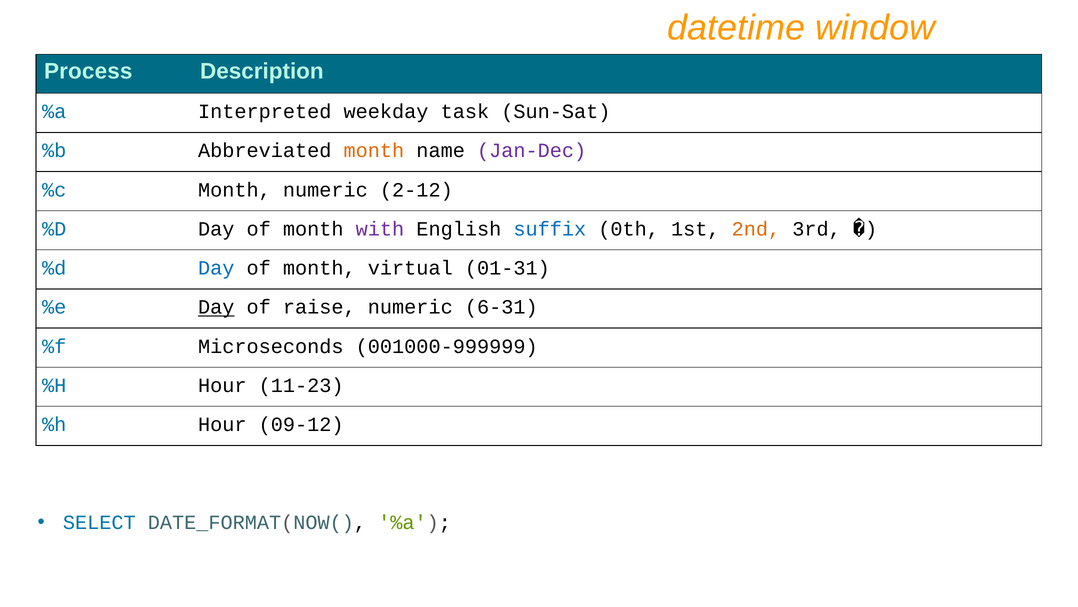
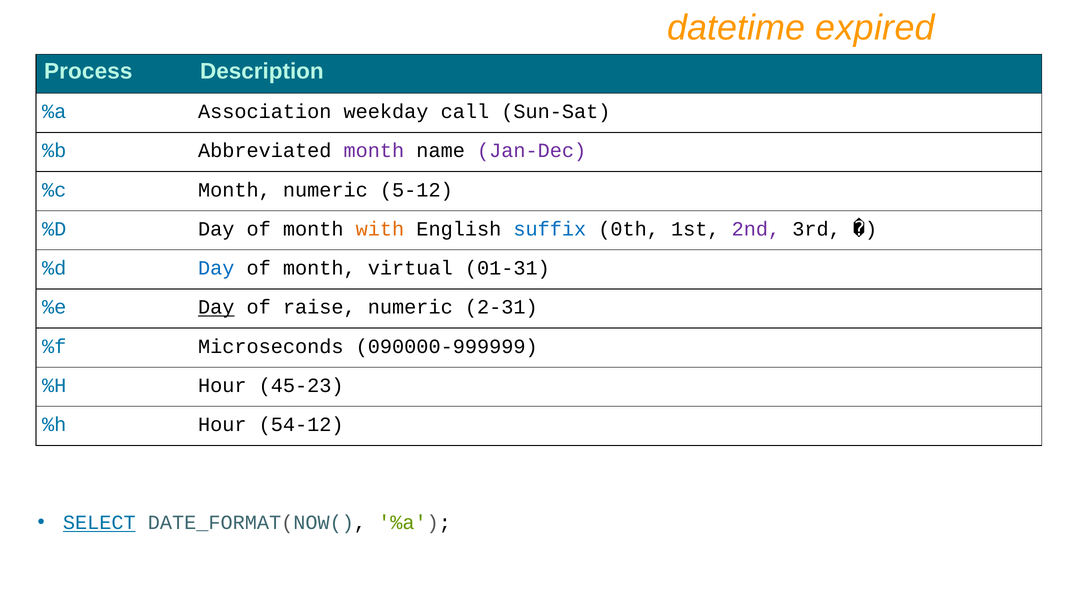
window: window -> expired (875, 28)
Interpreted: Interpreted -> Association (265, 111)
task: task -> call (465, 111)
month colour: orange -> purple (374, 151)
2-12: 2-12 -> 5-12 (416, 190)
with colour: purple -> orange (380, 229)
2nd colour: orange -> purple (756, 229)
6-31: 6-31 -> 2-31 (501, 307)
001000-999999: 001000-999999 -> 090000-999999 (447, 346)
11-23: 11-23 -> 45-23 (301, 385)
09-12: 09-12 -> 54-12 (301, 424)
SELECT underline: none -> present (99, 522)
